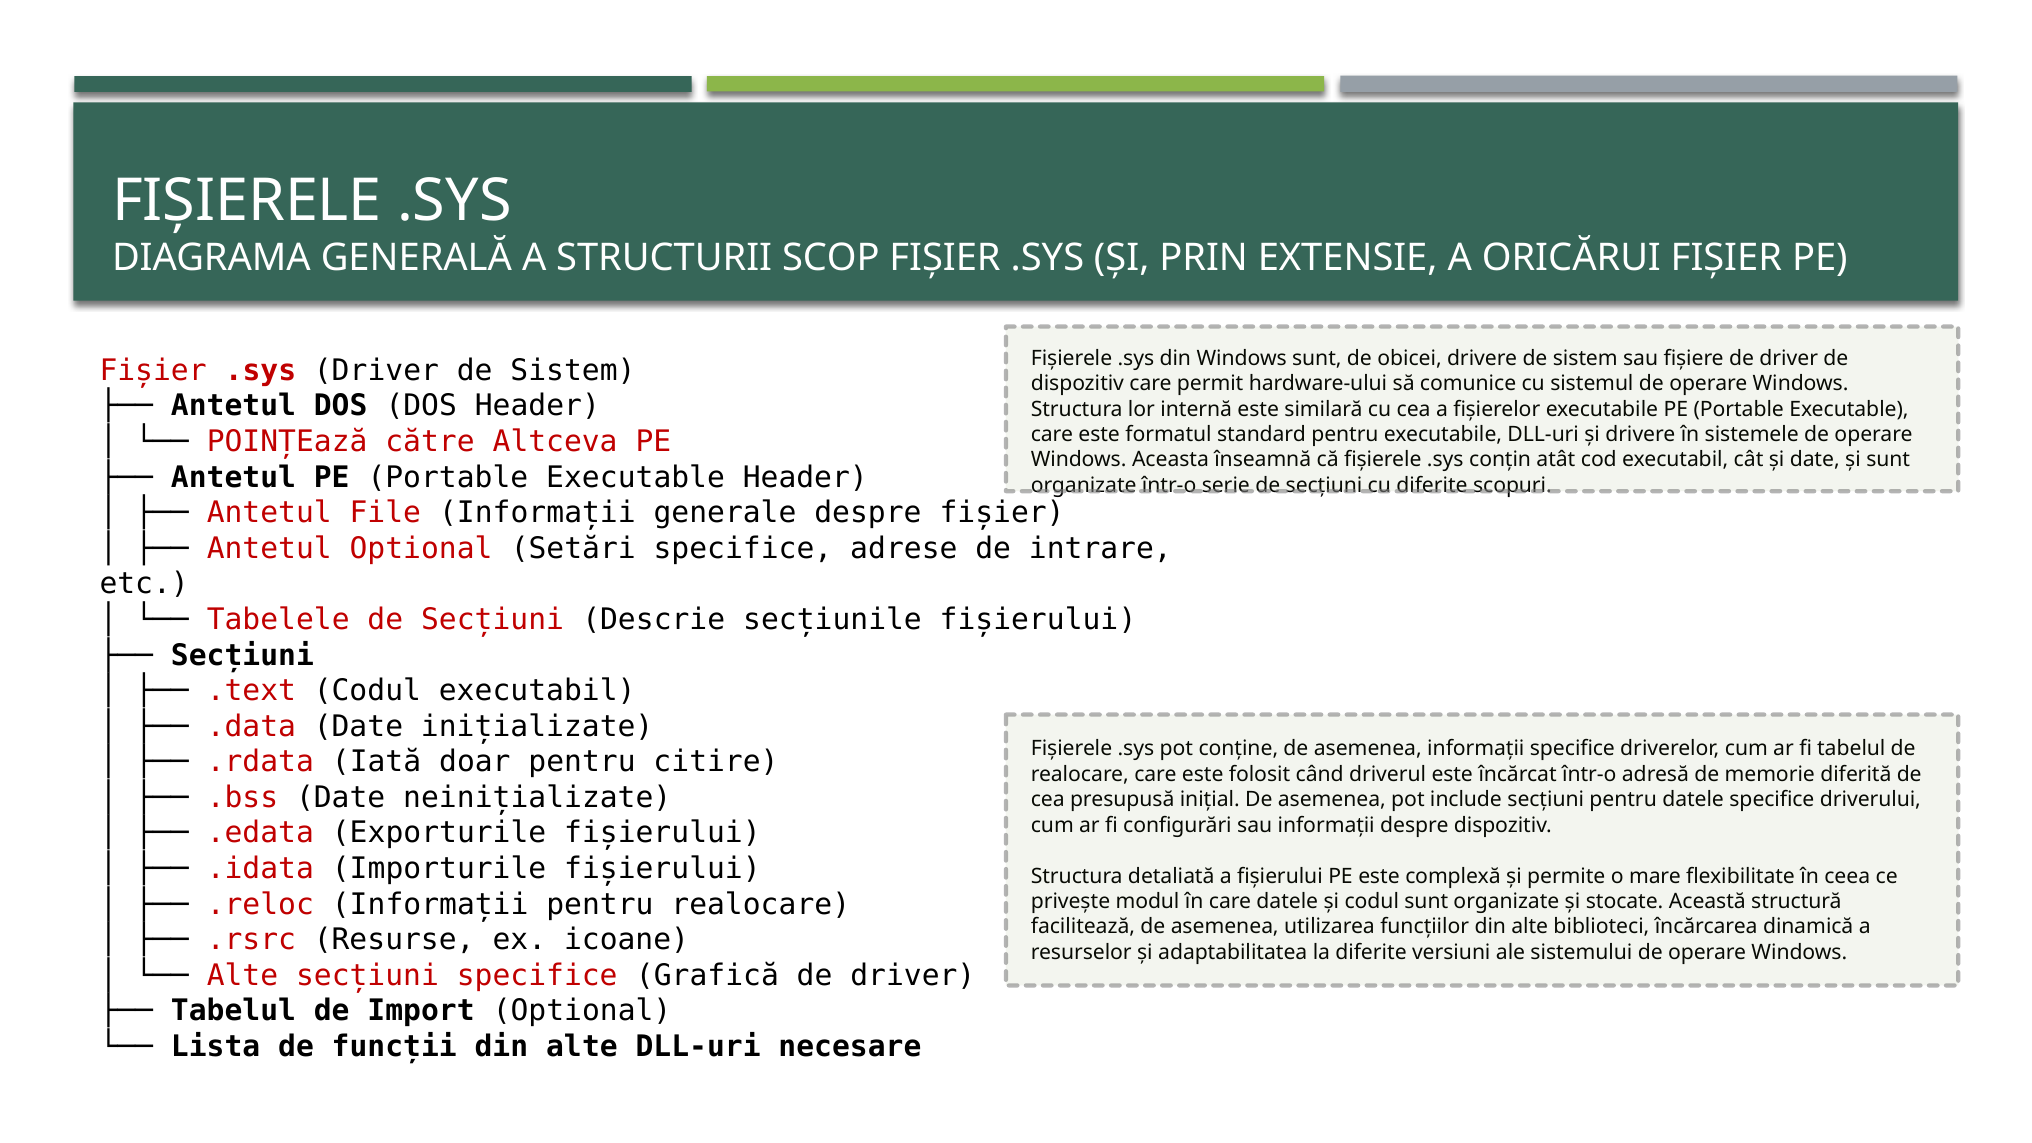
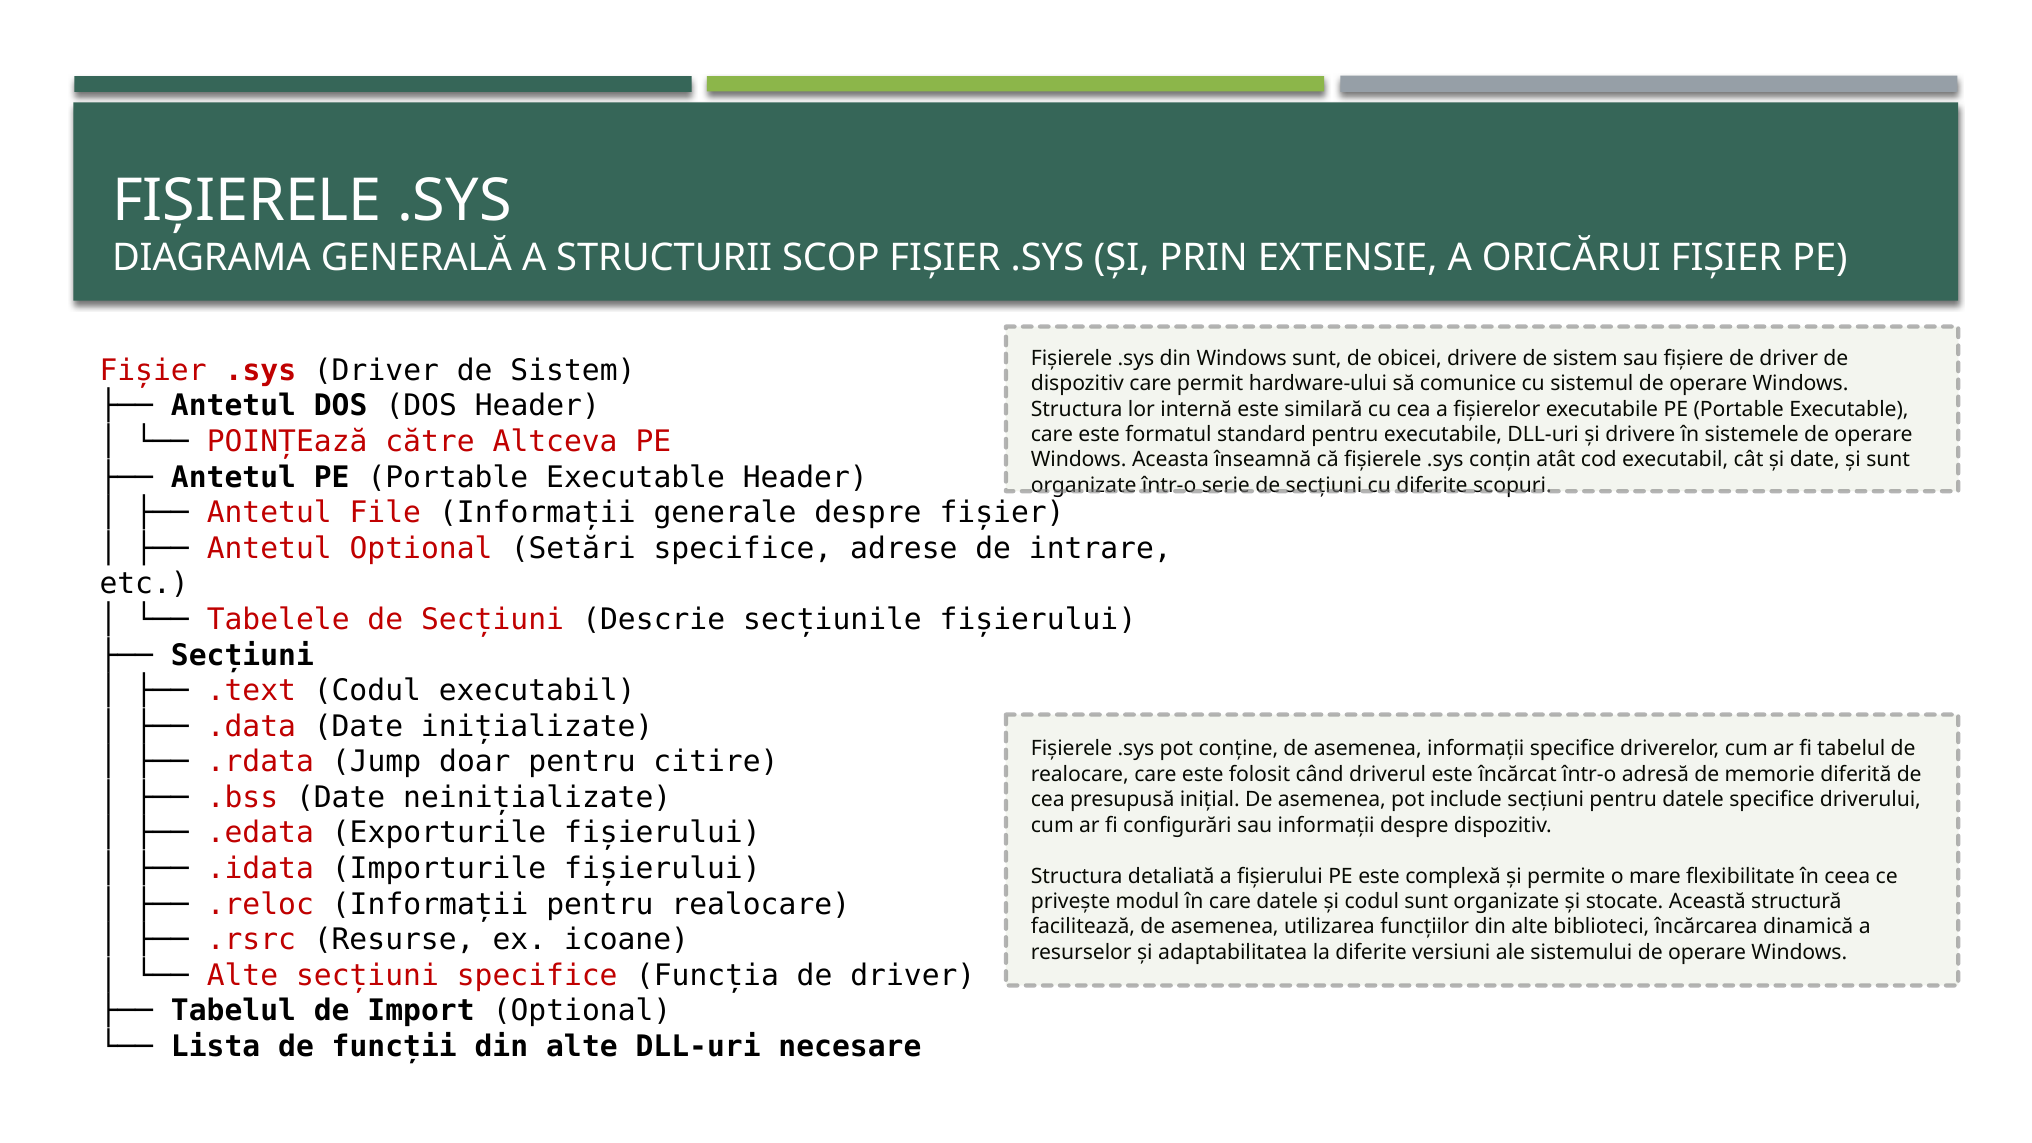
Iată: Iată -> Jump (377, 762)
Grafică: Grafică -> Funcția (707, 975)
